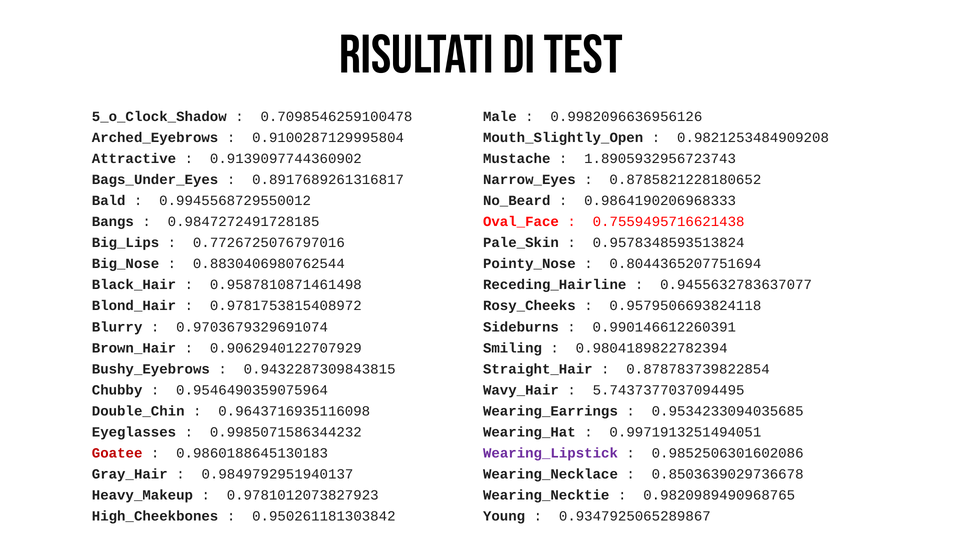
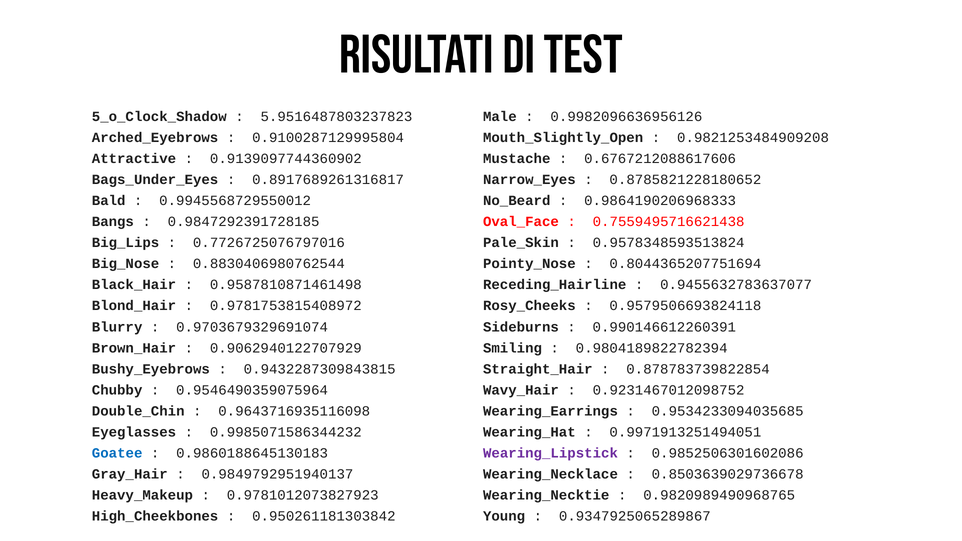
0.7098546259100478: 0.7098546259100478 -> 5.9516487803237823 (336, 117)
1.8905932956723743: 1.8905932956723743 -> 0.6767212088617606 (660, 159)
0.9847272491728185: 0.9847272491728185 -> 0.9847292391728185 (244, 222)
5.7437377037094495: 5.7437377037094495 -> 0.9231467012098752 (669, 390)
Goatee colour: red -> blue (117, 453)
